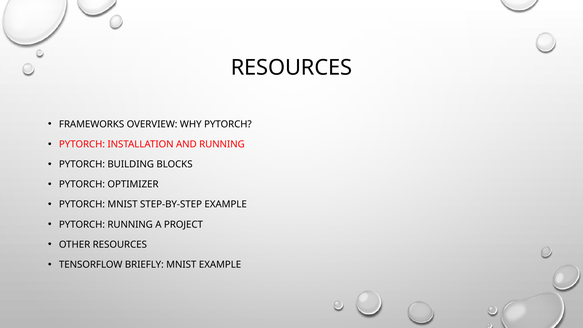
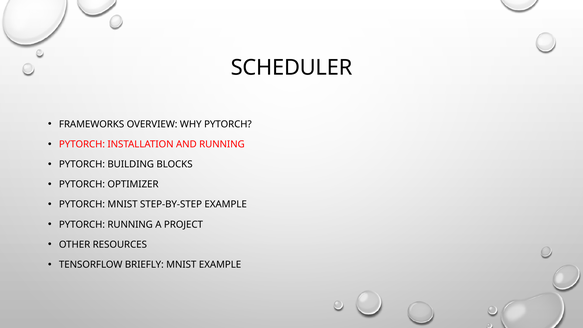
RESOURCES: RESOURCES -> SCHEDULER (292, 68)
